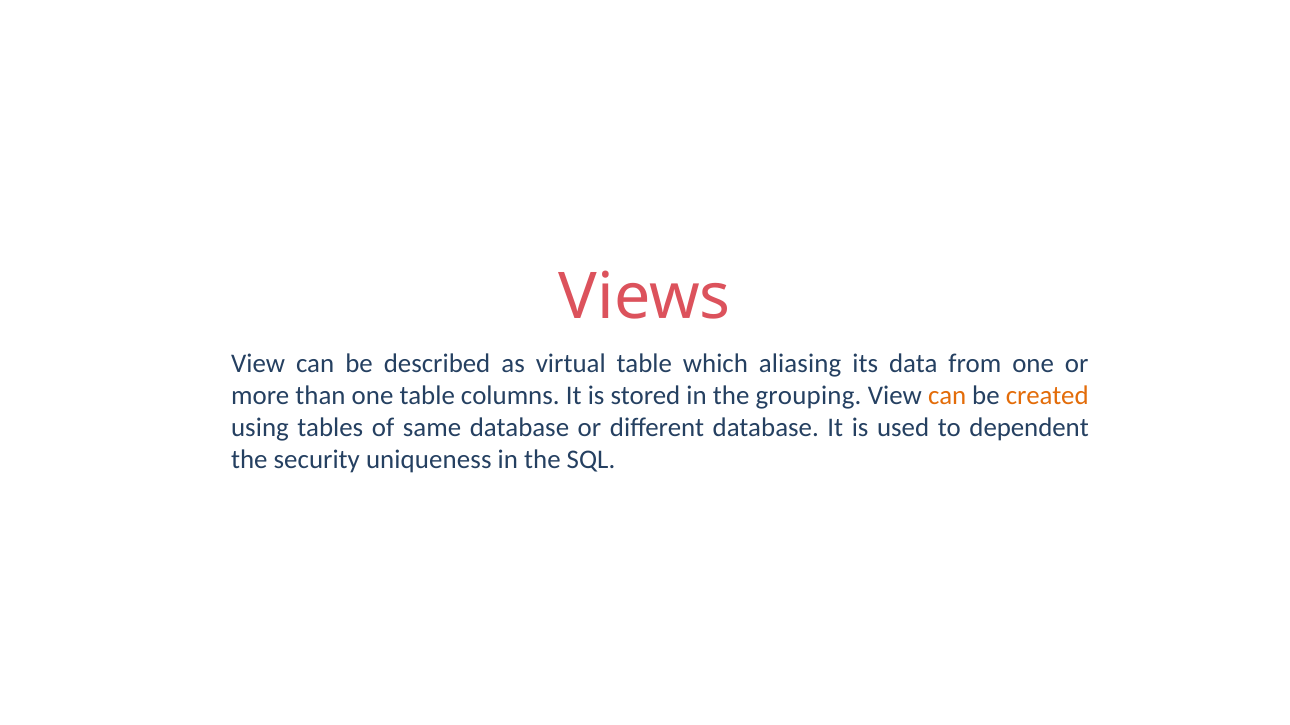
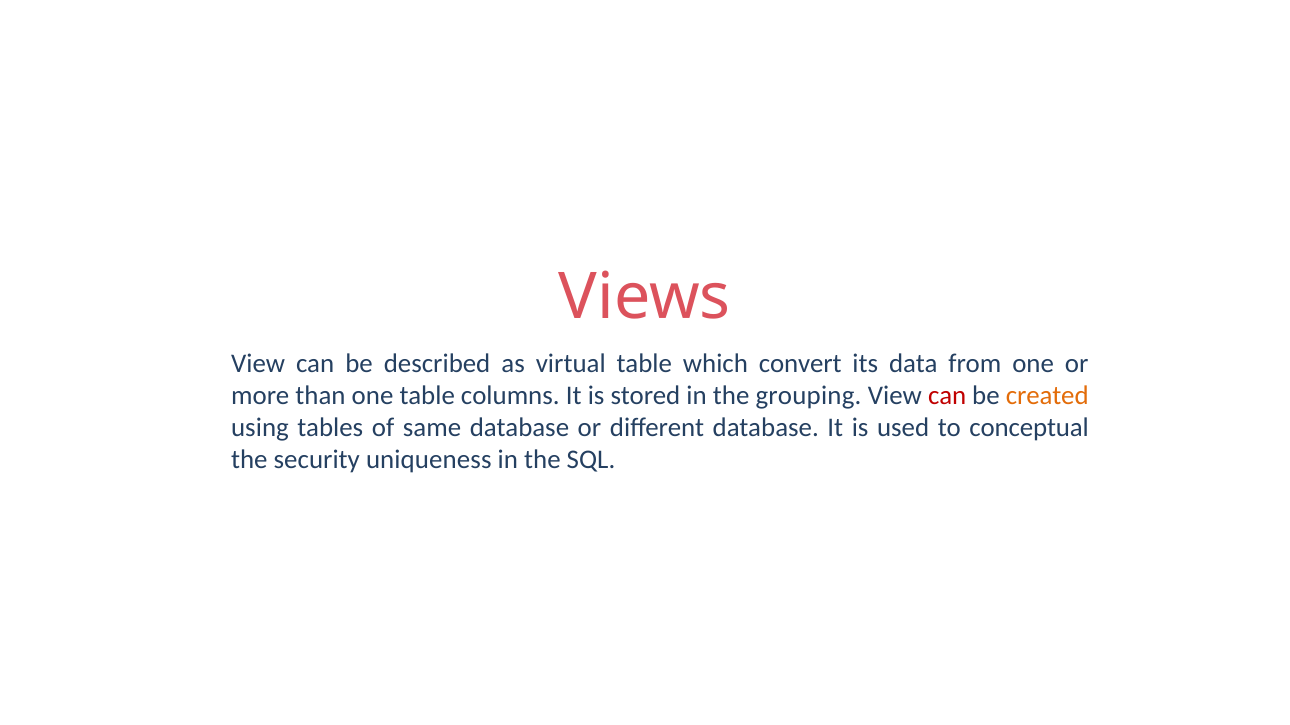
aliasing: aliasing -> convert (800, 364)
can colour: orange -> red (947, 396)
dependent: dependent -> conceptual (1029, 428)
